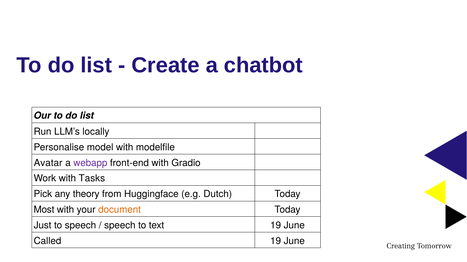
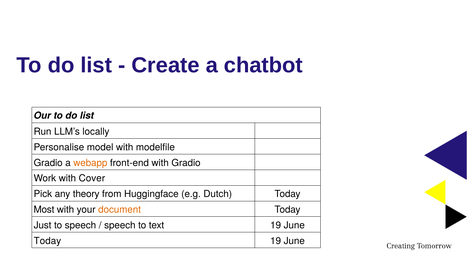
Avatar: Avatar -> Gradio (48, 163)
webapp colour: purple -> orange (90, 163)
Tasks: Tasks -> Cover (92, 179)
Called: Called -> Today (47, 242)
